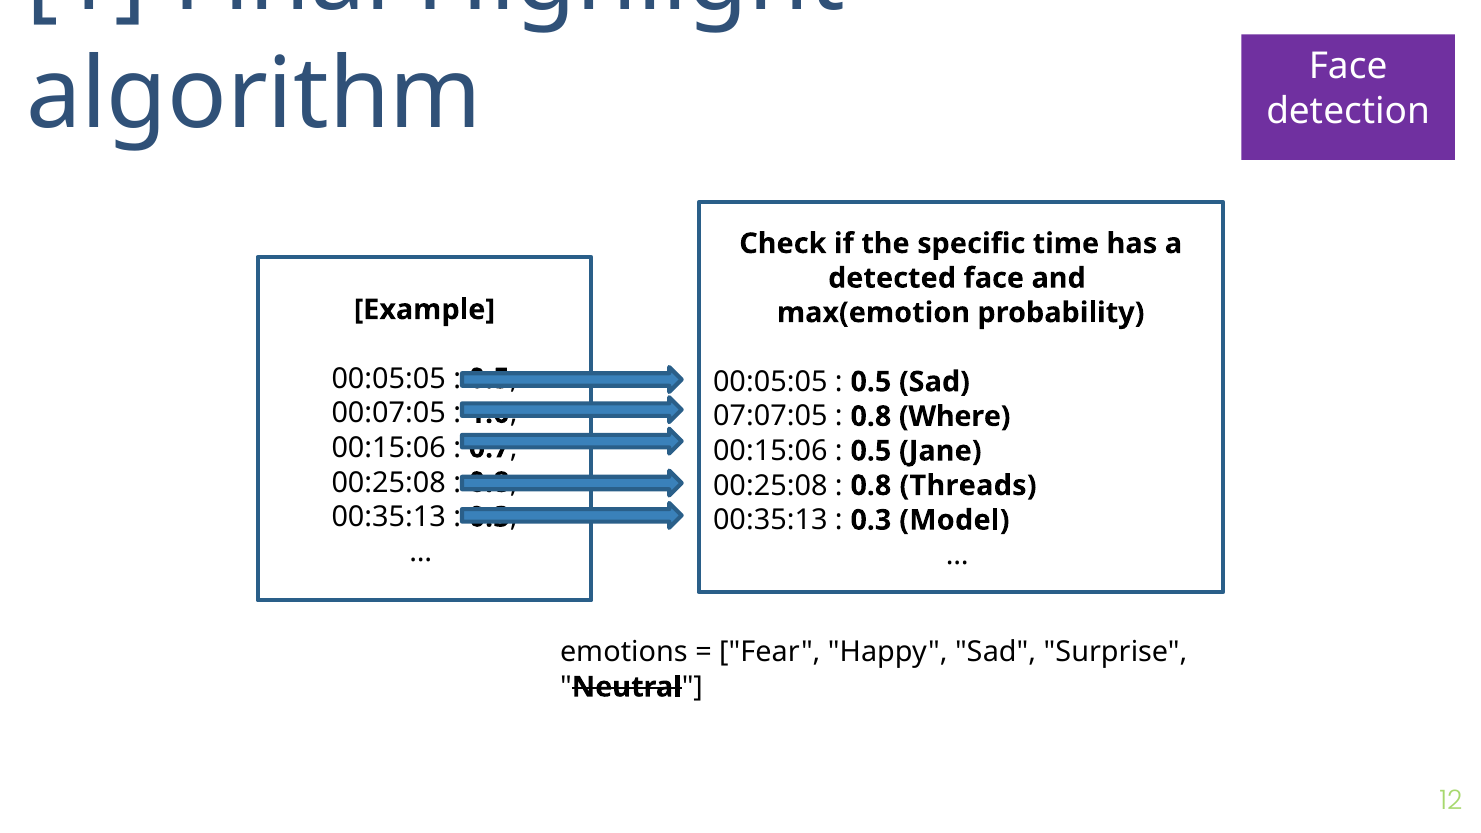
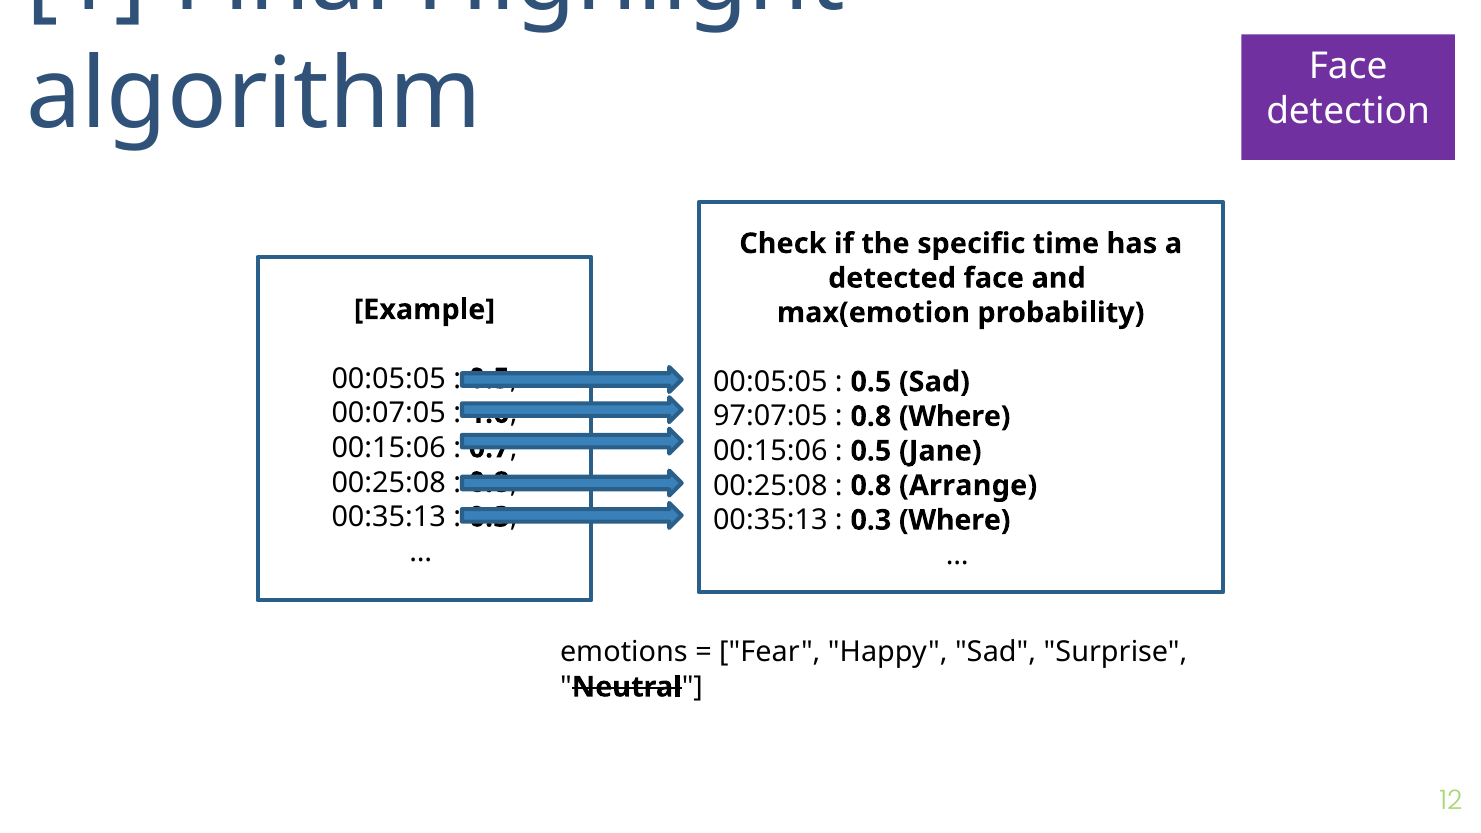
07:07:05: 07:07:05 -> 97:07:05 (770, 416)
Threads: Threads -> Arrange (968, 486)
0.3 Model: Model -> Where (955, 520)
